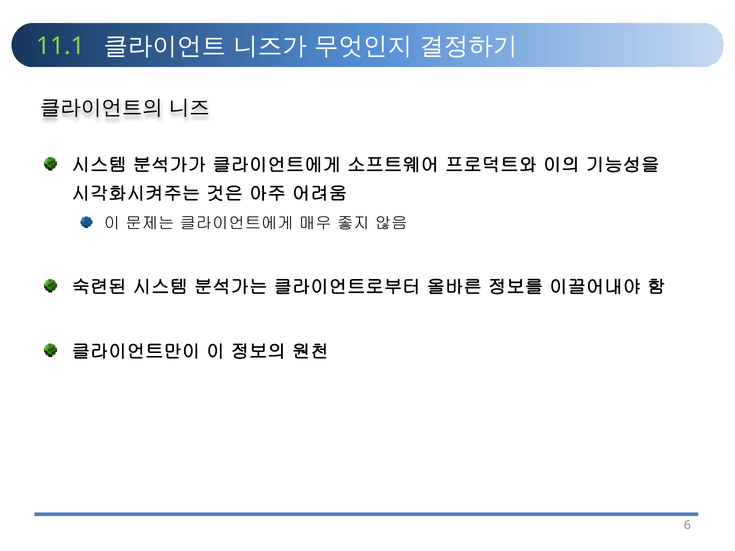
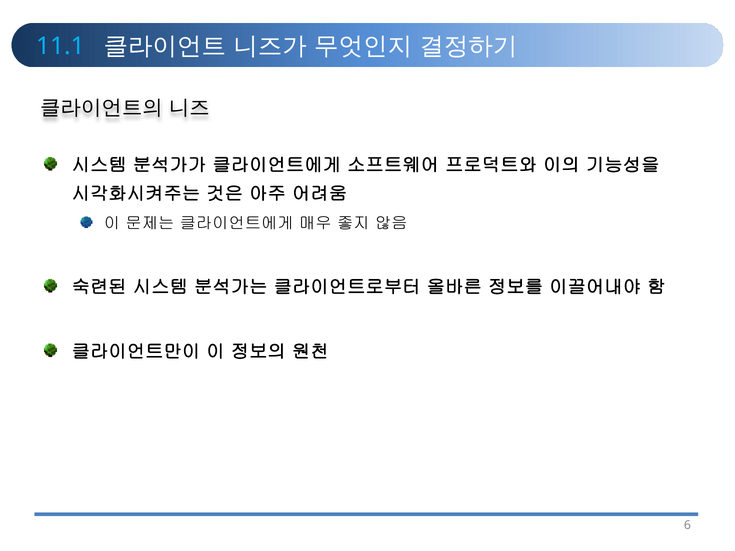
11.1 colour: light green -> light blue (61, 46)
